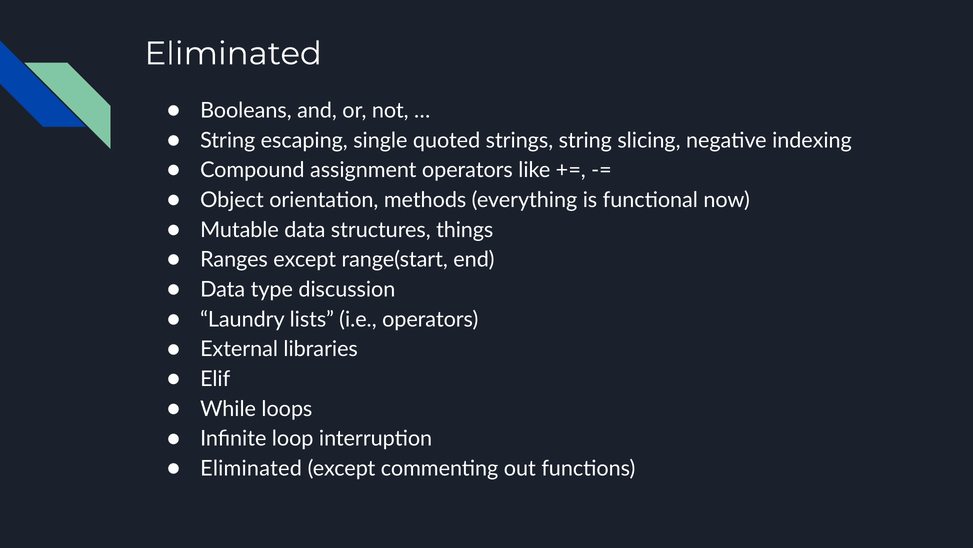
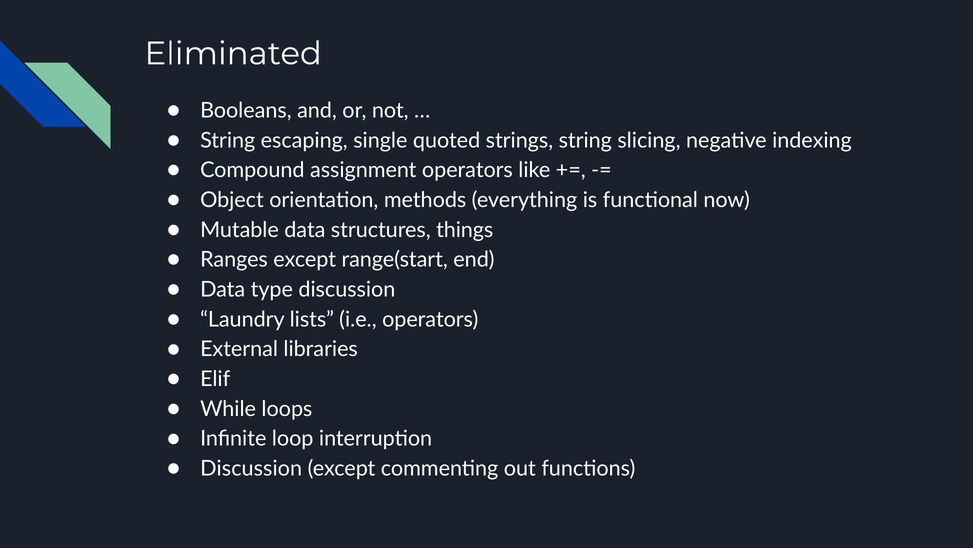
Eliminated: Eliminated -> Discussion (251, 468)
